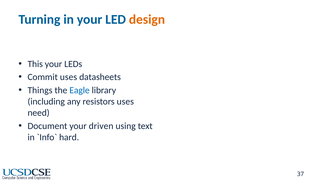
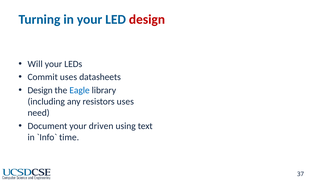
design colour: orange -> red (147, 20)
This: This -> Will (35, 64)
Things: Things -> Design (40, 90)
hard: hard -> time (69, 137)
